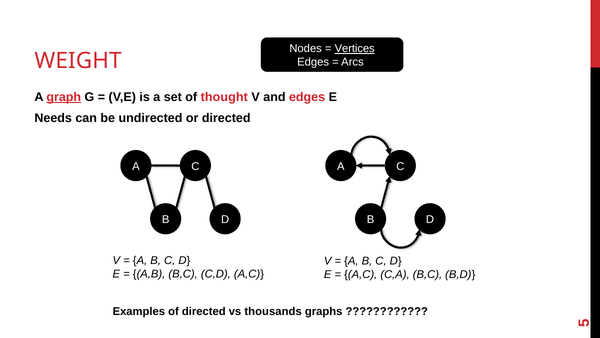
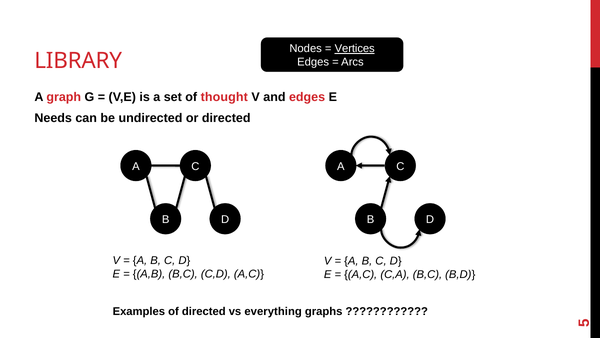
WEIGHT: WEIGHT -> LIBRARY (78, 61)
graph underline: present -> none (64, 97)
thousands: thousands -> everything (273, 311)
